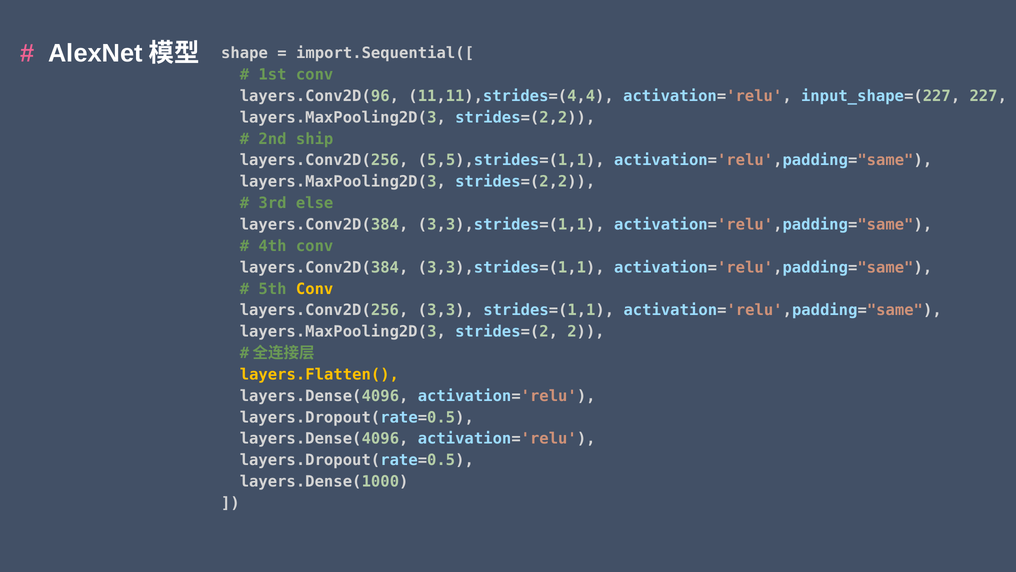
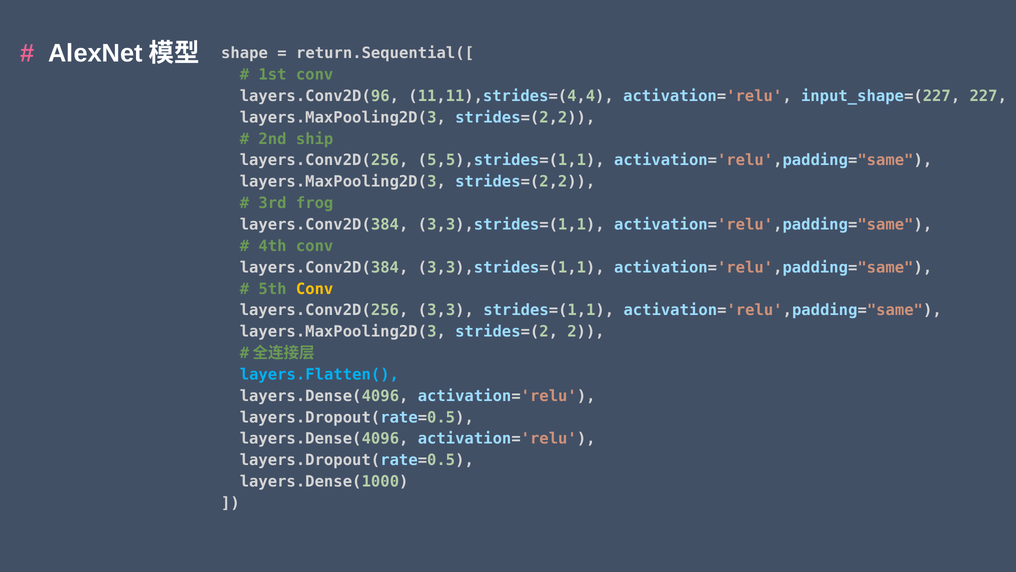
import.Sequential([: import.Sequential([ -> return.Sequential([ (385, 53)
else: else -> frog (315, 203)
layers.Flatten( colour: yellow -> light blue (319, 374)
